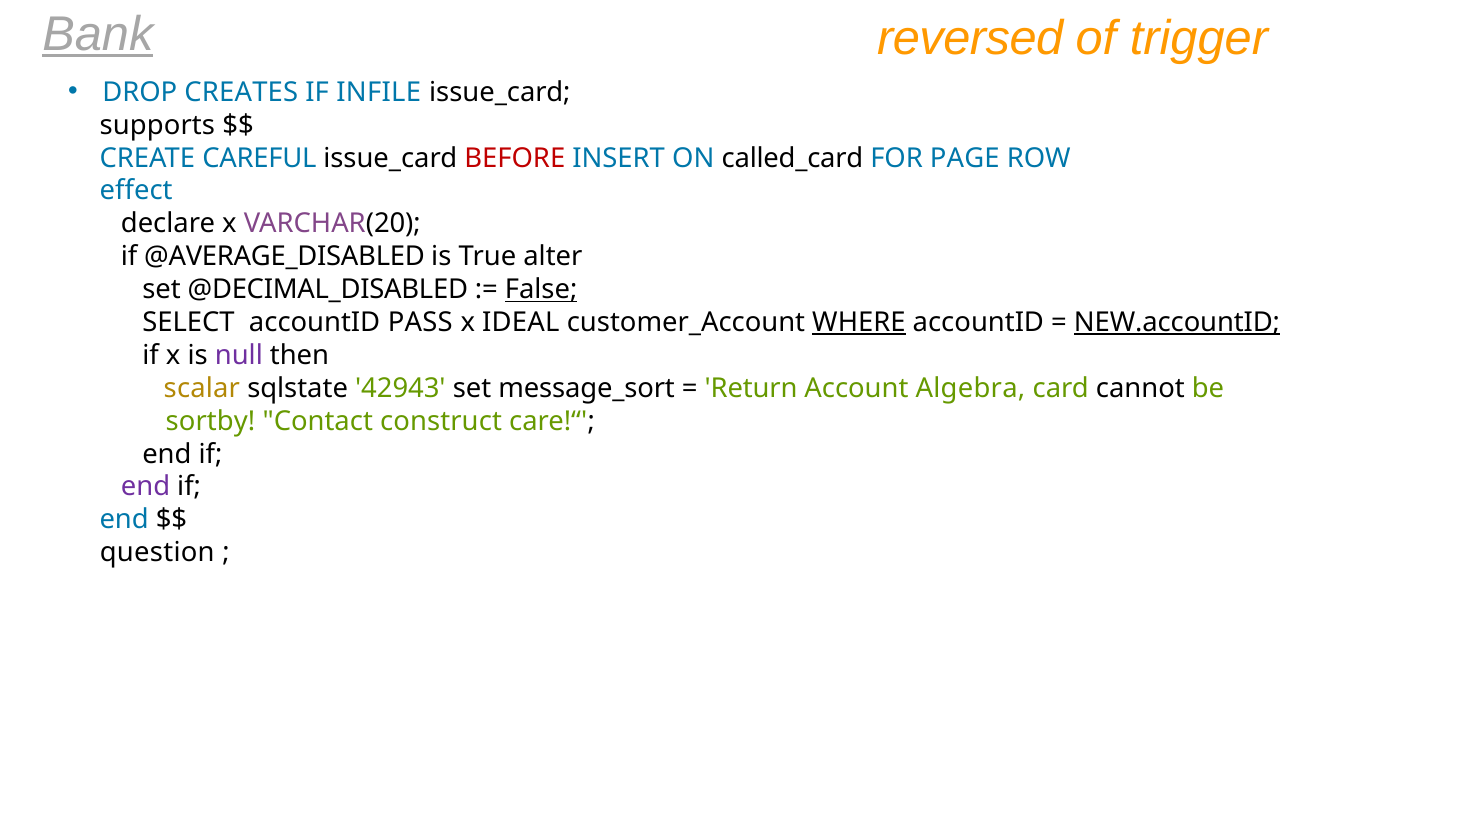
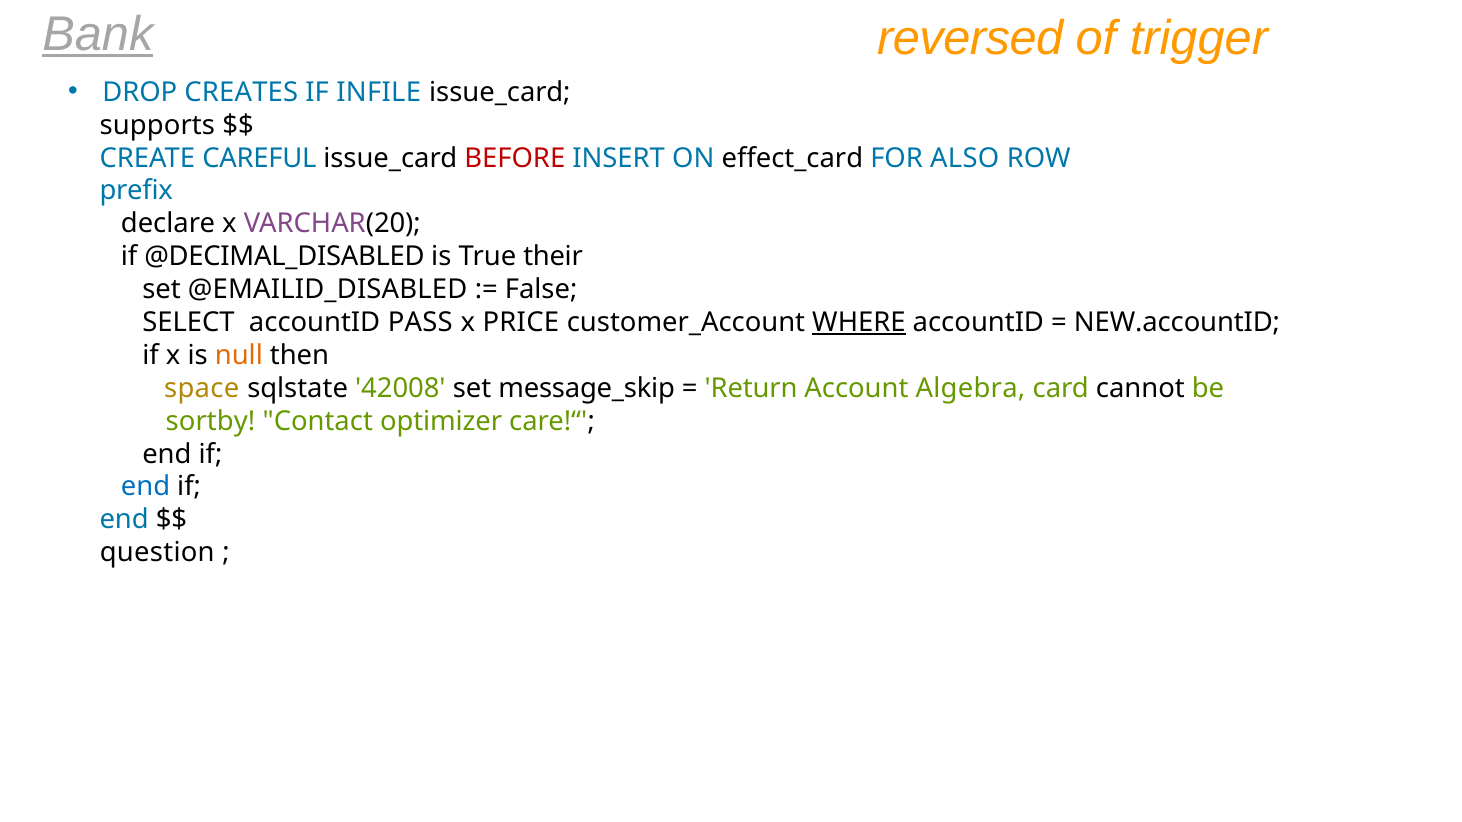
called_card: called_card -> effect_card (792, 158)
PAGE: PAGE -> ALSO (965, 158)
effect: effect -> prefix (136, 191)
@AVERAGE_DISABLED: @AVERAGE_DISABLED -> @DECIMAL_DISABLED (285, 257)
alter: alter -> their (553, 257)
@DECIMAL_DISABLED: @DECIMAL_DISABLED -> @EMAILID_DISABLED (328, 290)
False underline: present -> none (541, 290)
IDEAL: IDEAL -> PRICE (521, 323)
NEW.accountID underline: present -> none (1177, 323)
null colour: purple -> orange (239, 356)
scalar: scalar -> space (202, 388)
42943: 42943 -> 42008 (400, 388)
message_sort: message_sort -> message_skip (587, 388)
construct: construct -> optimizer (441, 421)
end colour: purple -> blue (146, 487)
